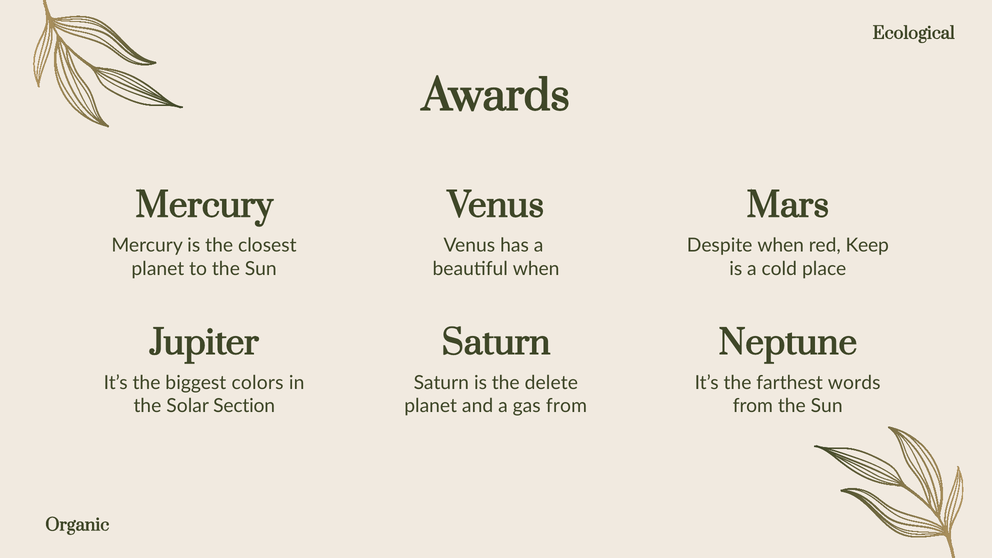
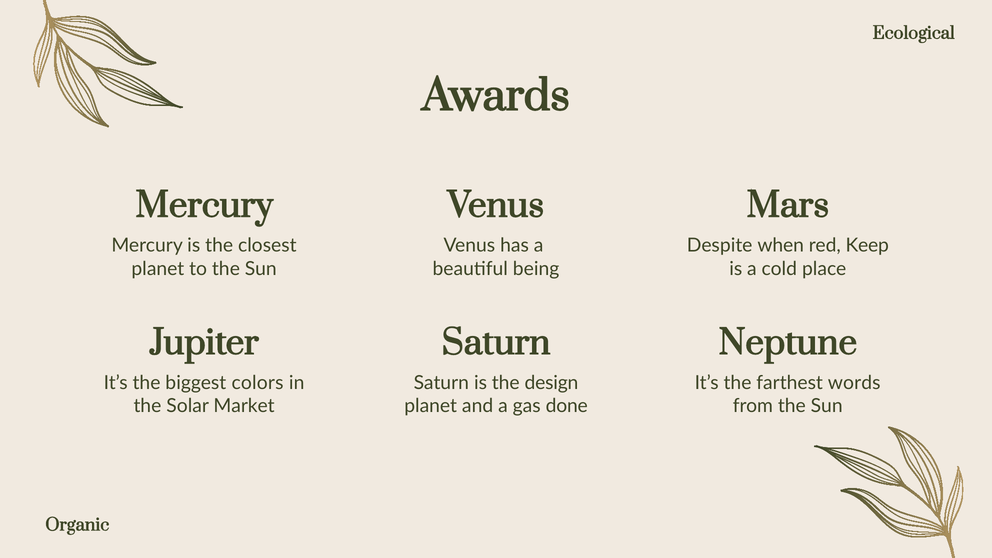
beautiful when: when -> being (536, 269)
delete: delete -> design (551, 383)
Section: Section -> Market (244, 406)
gas from: from -> done (567, 406)
